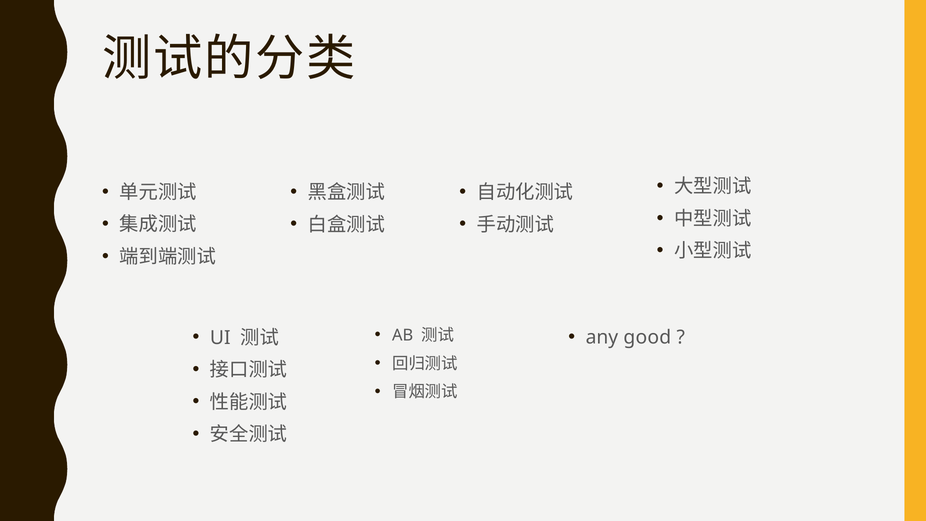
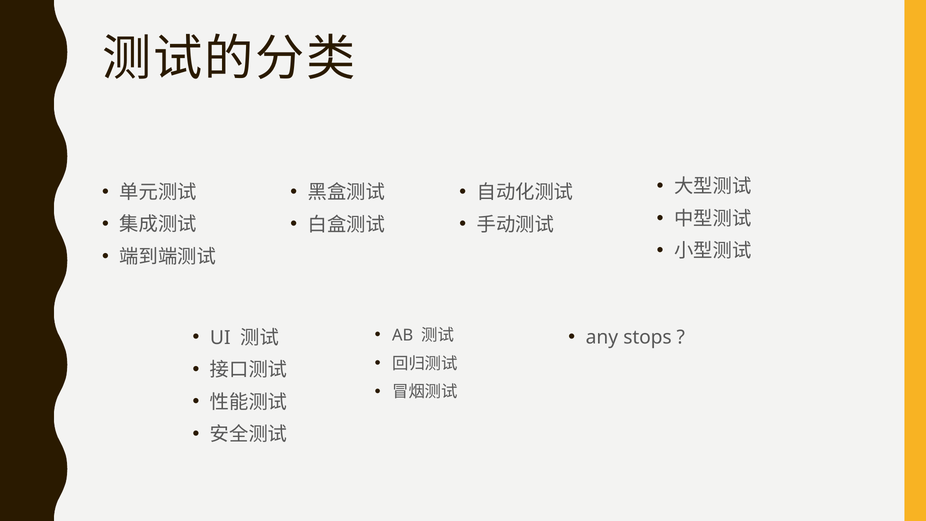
good: good -> stops (648, 337)
